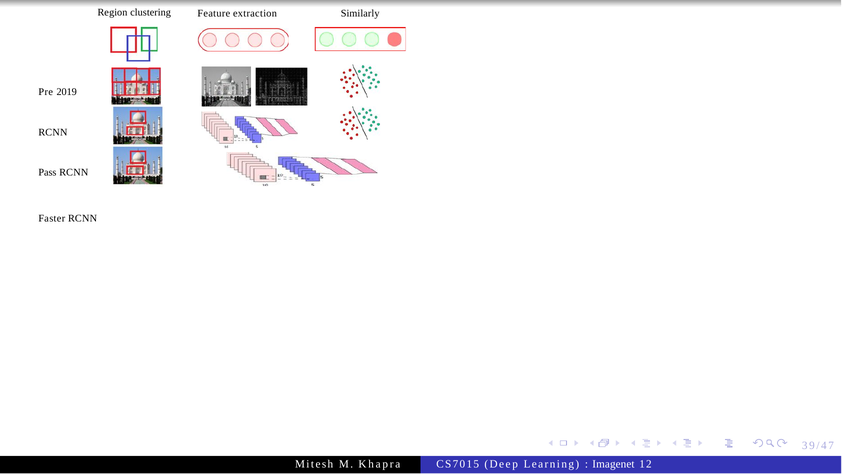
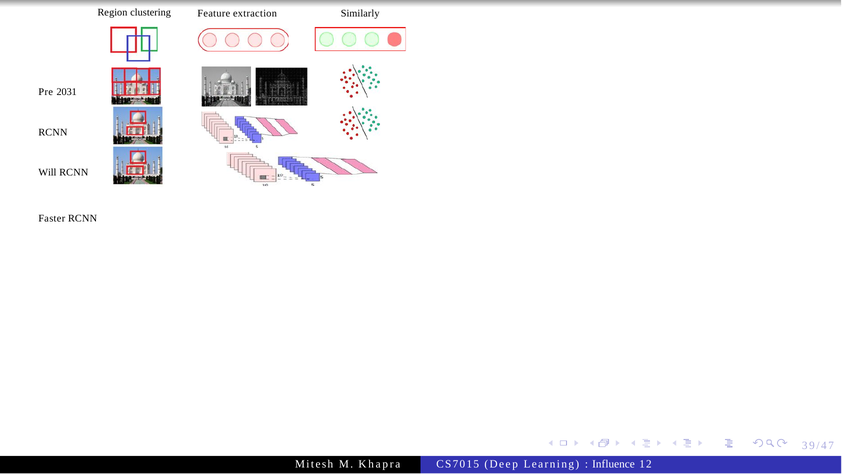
2019: 2019 -> 2031 (67, 92)
Pass: Pass -> Will (47, 173)
Imagenet: Imagenet -> Influence (613, 464)
